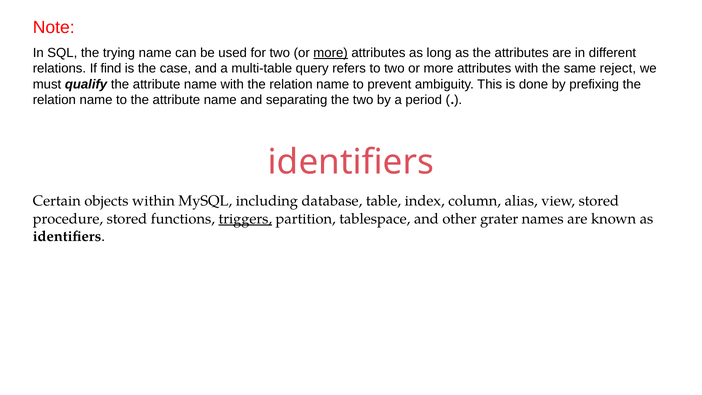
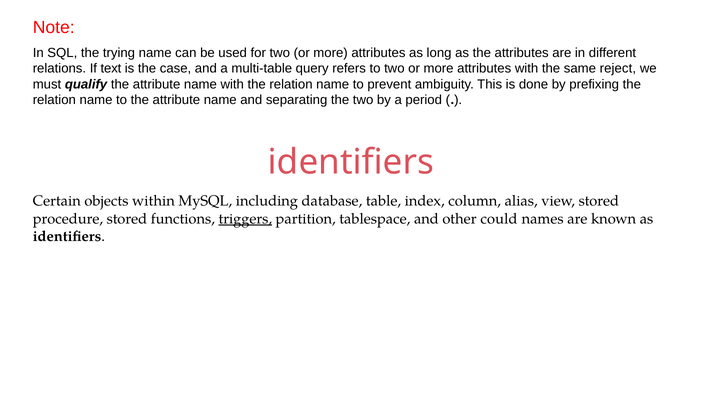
more underline: present -> none (331, 53)
find: find -> text (111, 68)
grater: grater -> could (499, 219)
